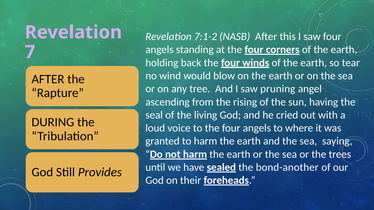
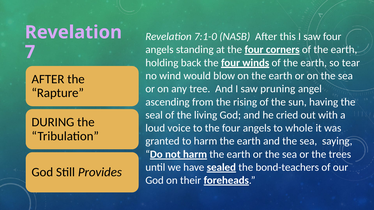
7:1-2: 7:1-2 -> 7:1-0 (206, 37)
where: where -> whole (299, 128)
bond-another: bond-another -> bond-teachers (287, 168)
